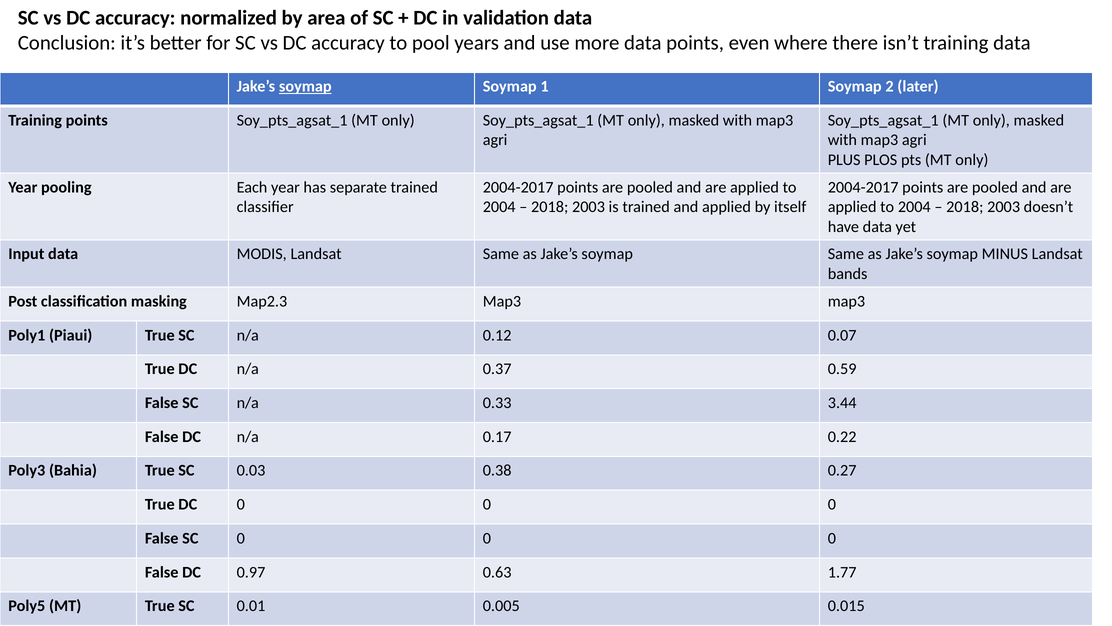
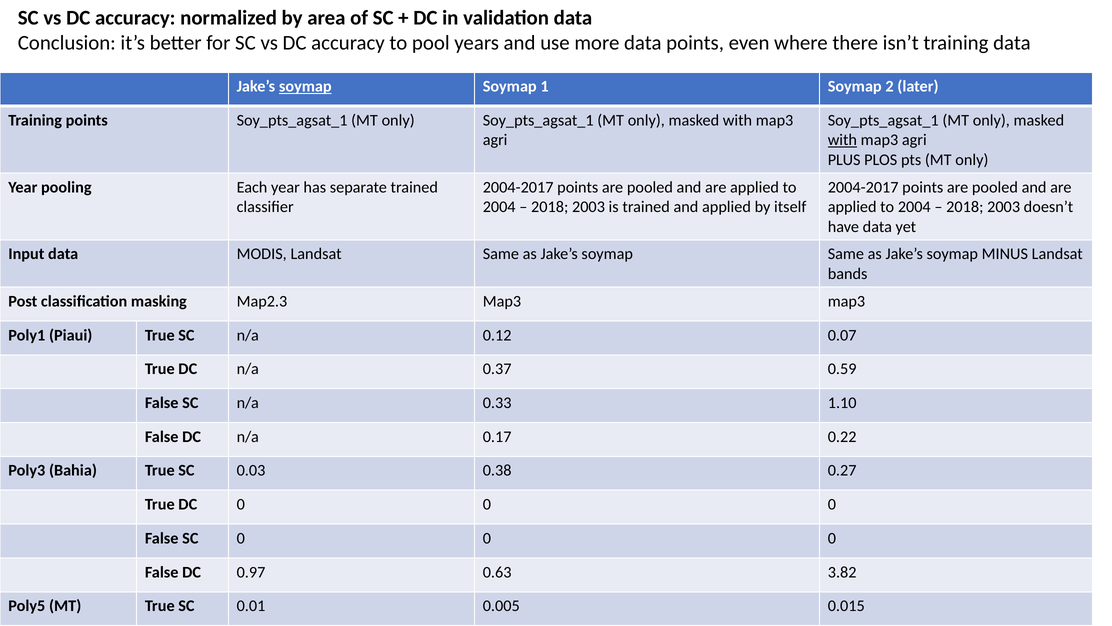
with underline: none -> present (842, 140)
3.44: 3.44 -> 1.10 (842, 403)
1.77: 1.77 -> 3.82 (842, 572)
